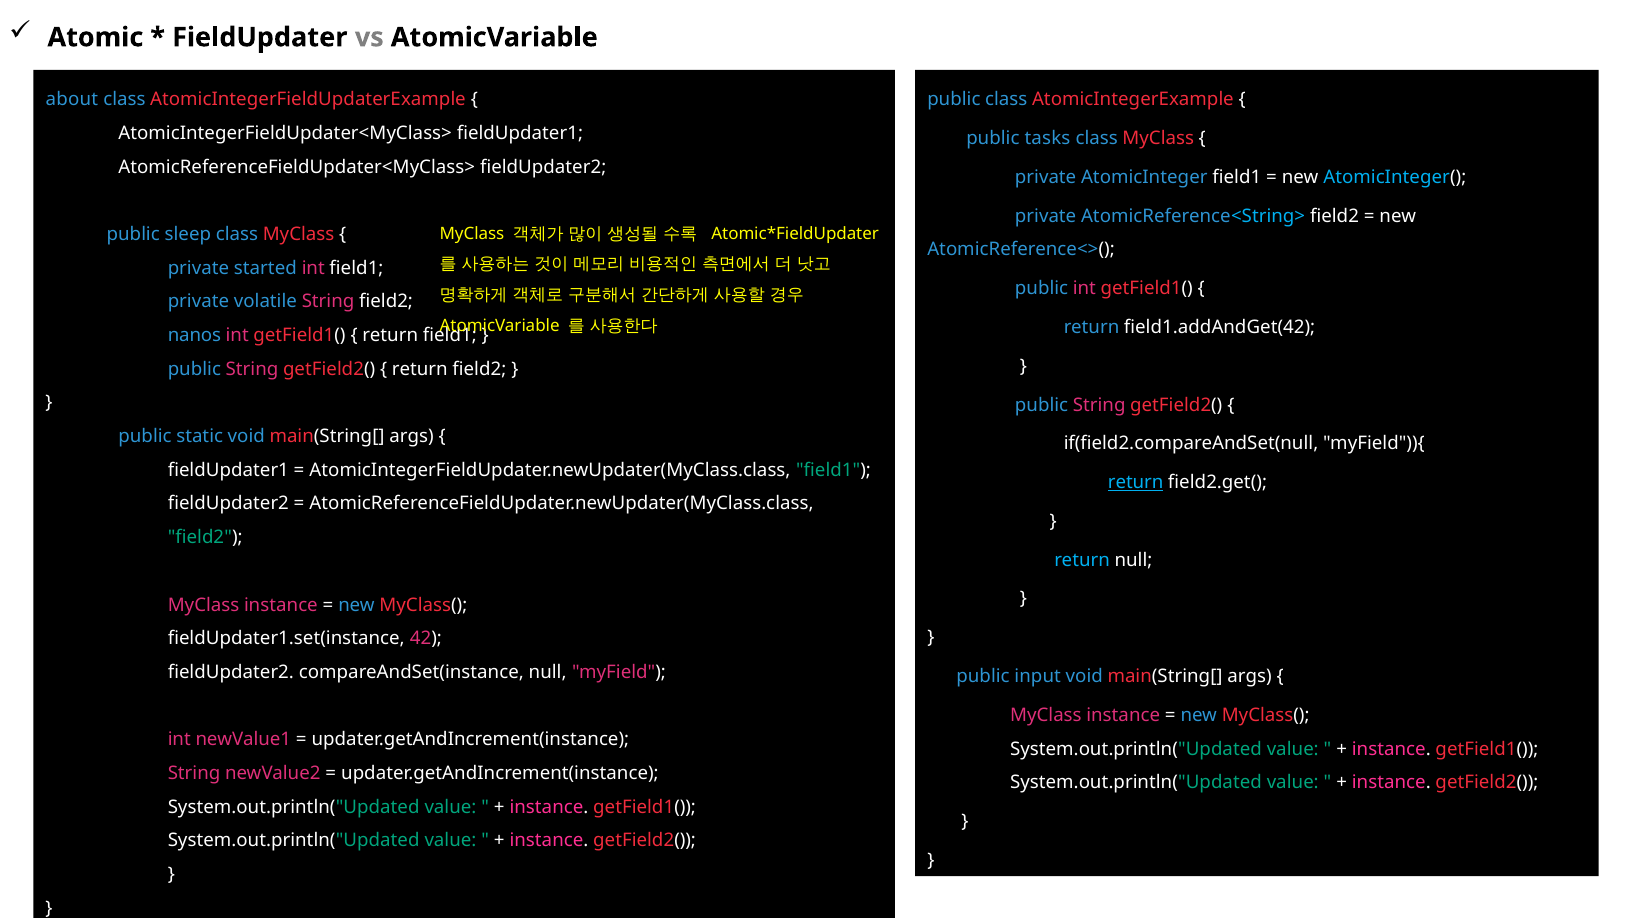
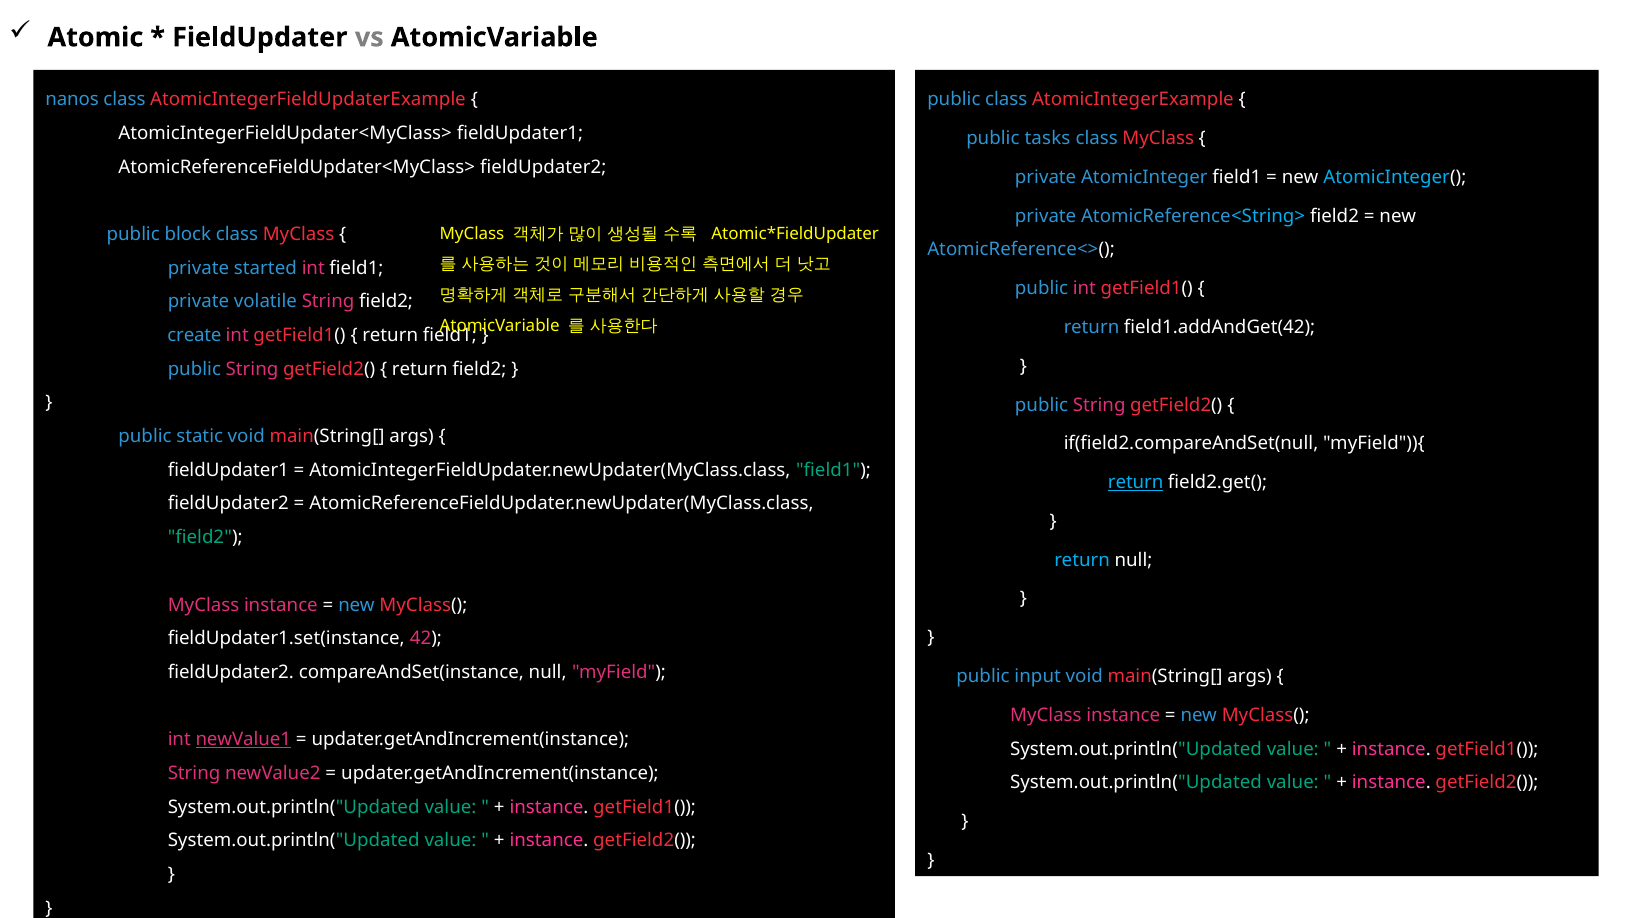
about: about -> nanos (72, 100)
sleep: sleep -> block (188, 234)
nanos: nanos -> create (194, 335)
newValue1 underline: none -> present (243, 740)
